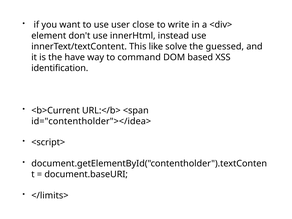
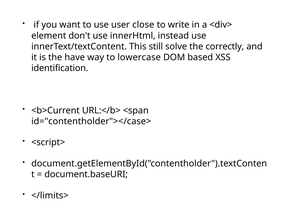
like: like -> still (156, 46)
guessed: guessed -> correctly (225, 46)
command: command -> lowercase (139, 57)
id="contentholder"></idea>: id="contentholder"></idea> -> id="contentholder"></case> (91, 121)
